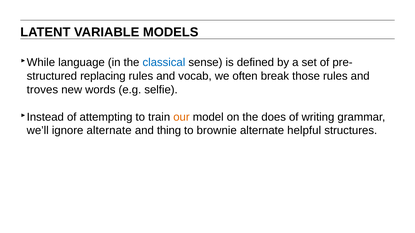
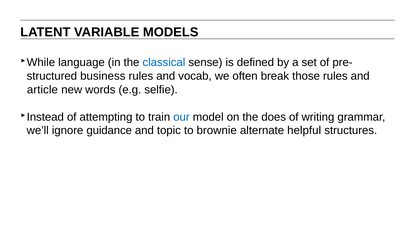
replacing: replacing -> business (103, 76)
troves: troves -> article (42, 90)
our colour: orange -> blue (181, 117)
ignore alternate: alternate -> guidance (109, 131)
thing: thing -> topic (169, 131)
